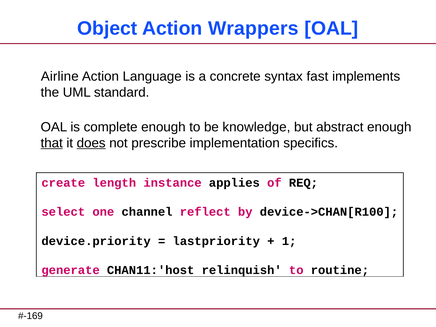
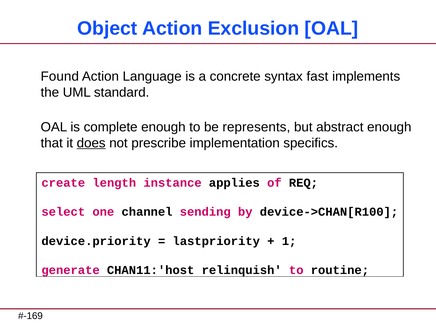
Wrappers: Wrappers -> Exclusion (253, 29)
Airline: Airline -> Found (60, 76)
knowledge: knowledge -> represents (256, 127)
that underline: present -> none (52, 143)
reflect: reflect -> sending (205, 212)
